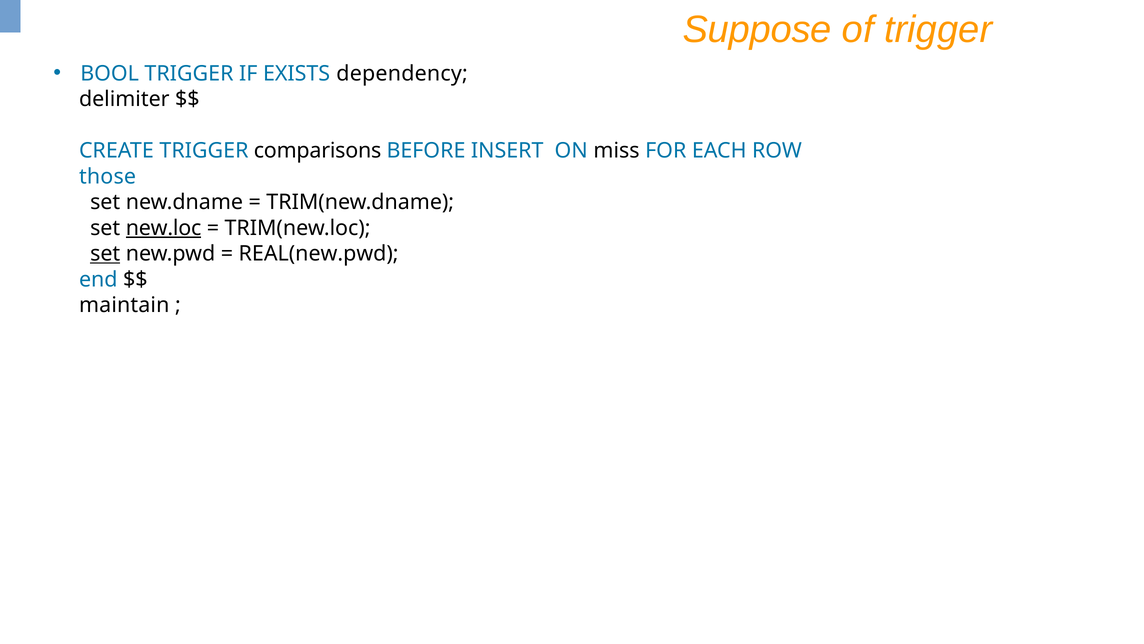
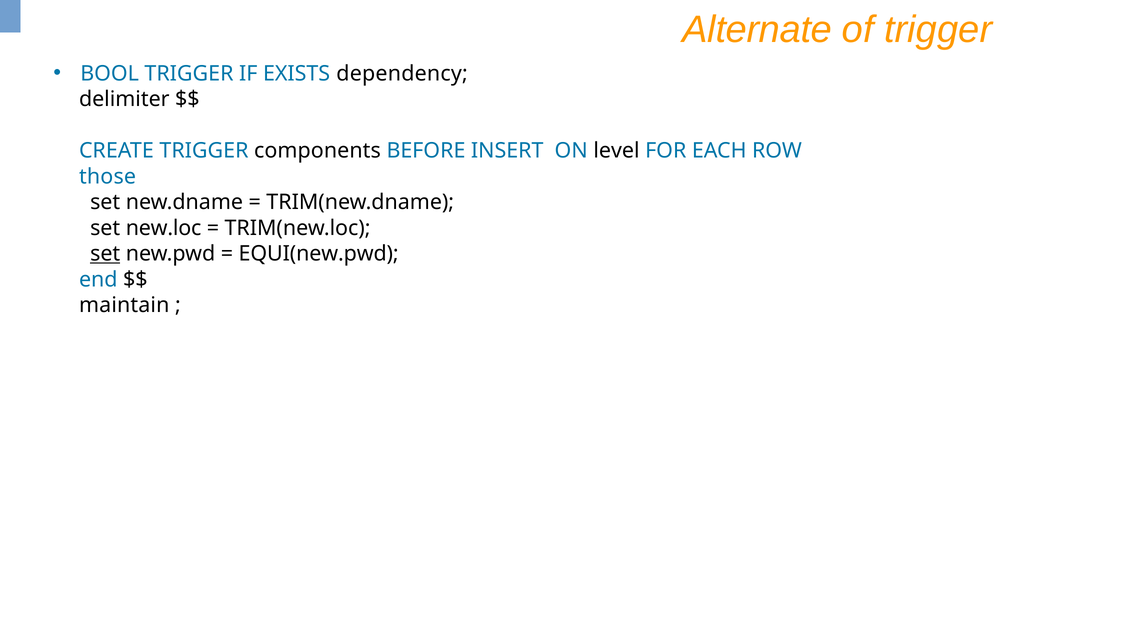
Suppose: Suppose -> Alternate (757, 30)
comparisons: comparisons -> components (317, 151)
miss: miss -> level (617, 151)
new.loc underline: present -> none (164, 228)
REAL(new.pwd: REAL(new.pwd -> EQUI(new.pwd (319, 254)
